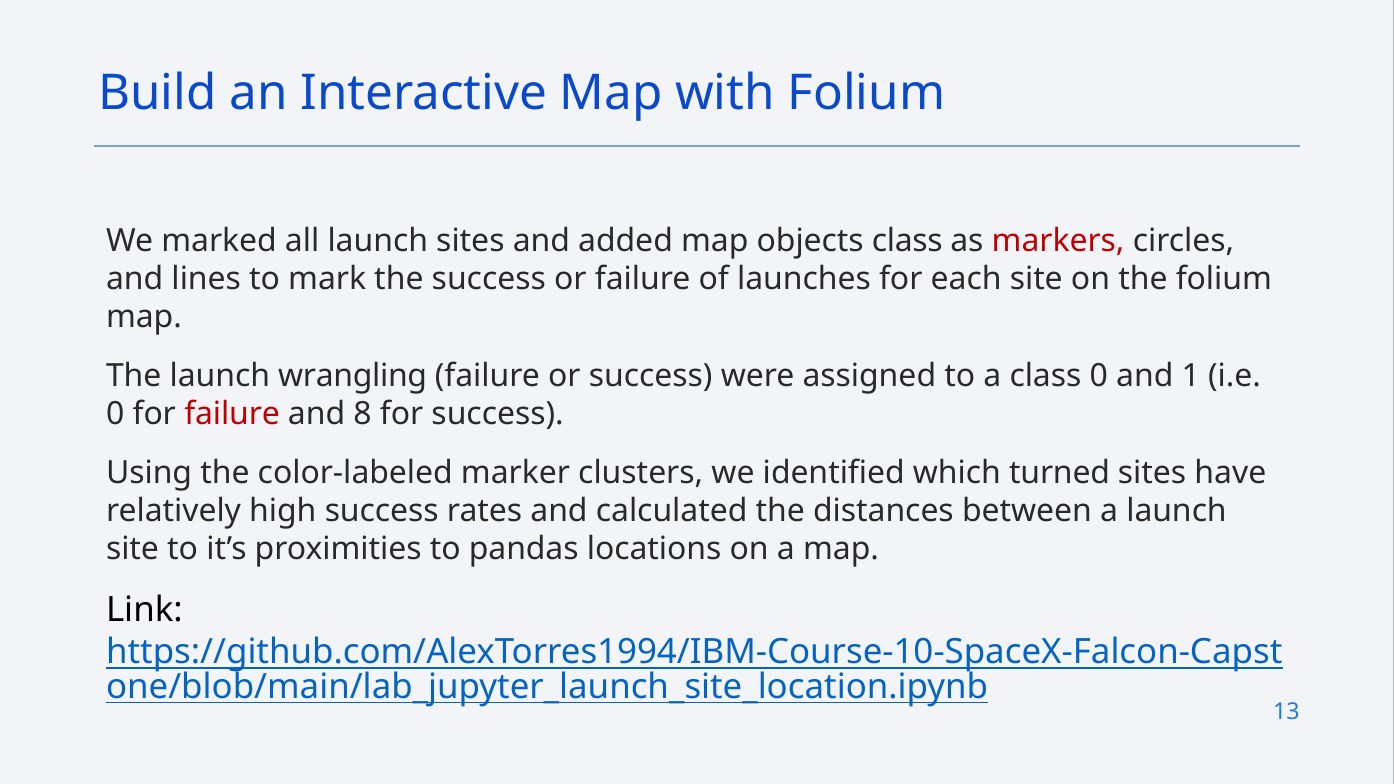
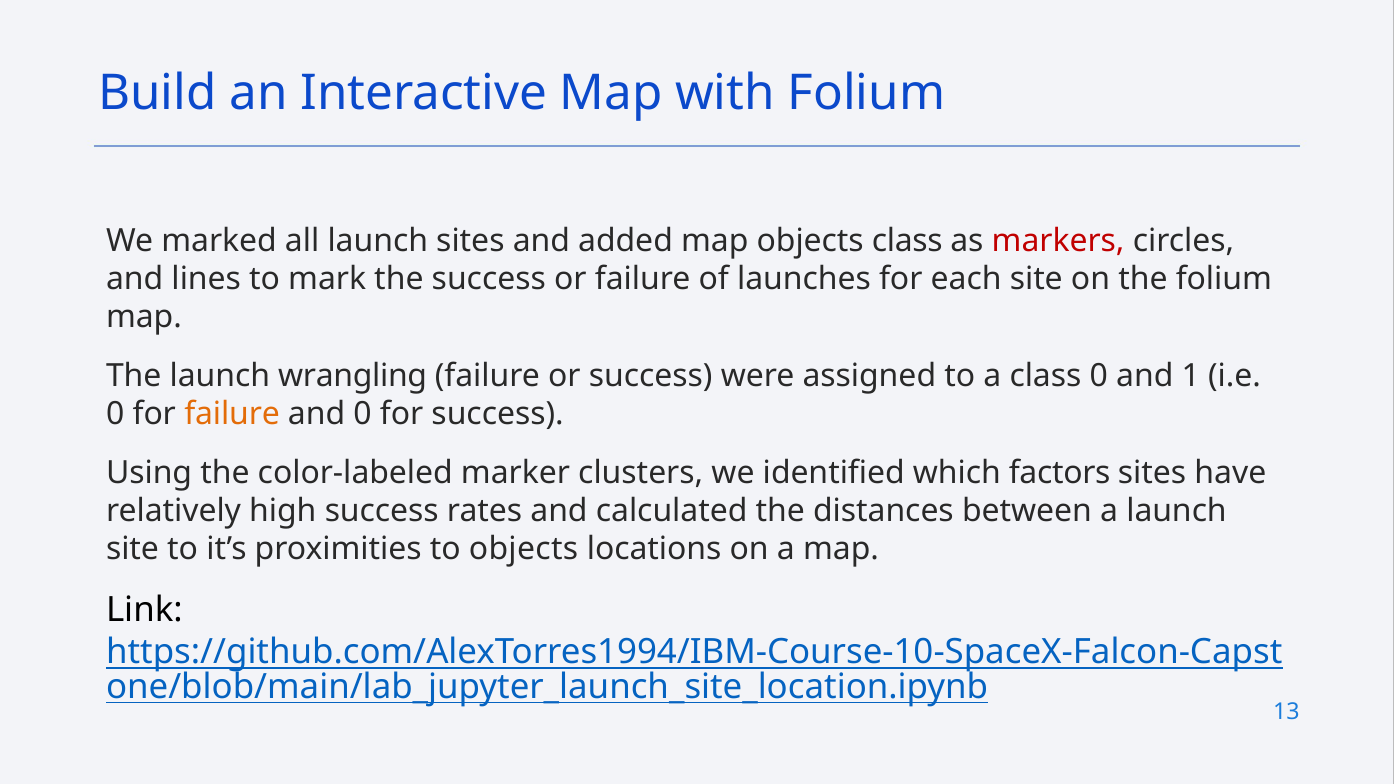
failure colour: red -> orange (232, 414)
and 8: 8 -> 0 (362, 414)
turned: turned -> factors (1060, 473)
to pandas: pandas -> objects (524, 549)
